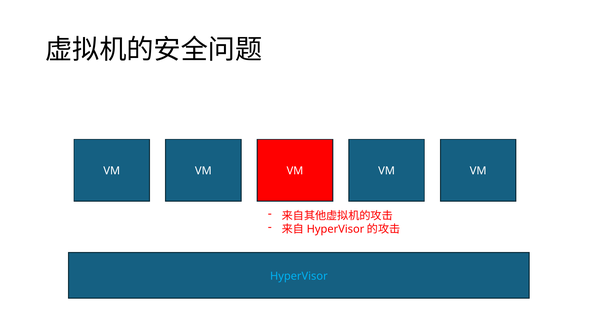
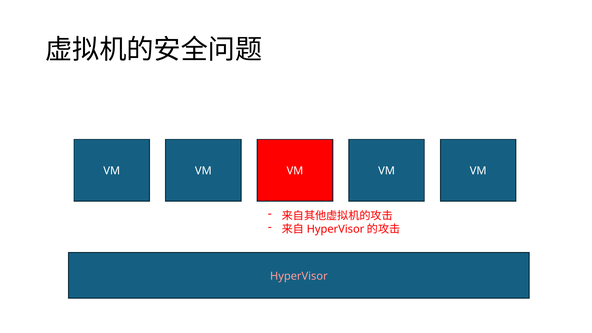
HyperVisor colour: light blue -> pink (299, 276)
